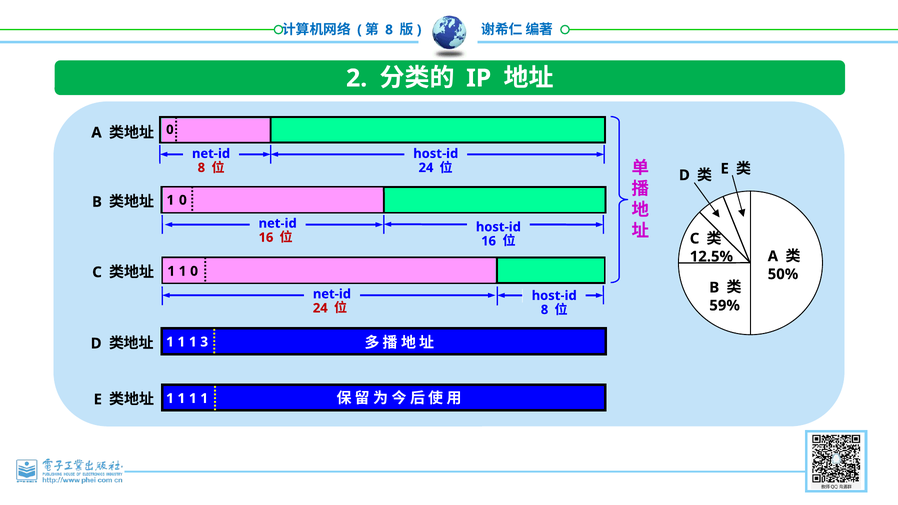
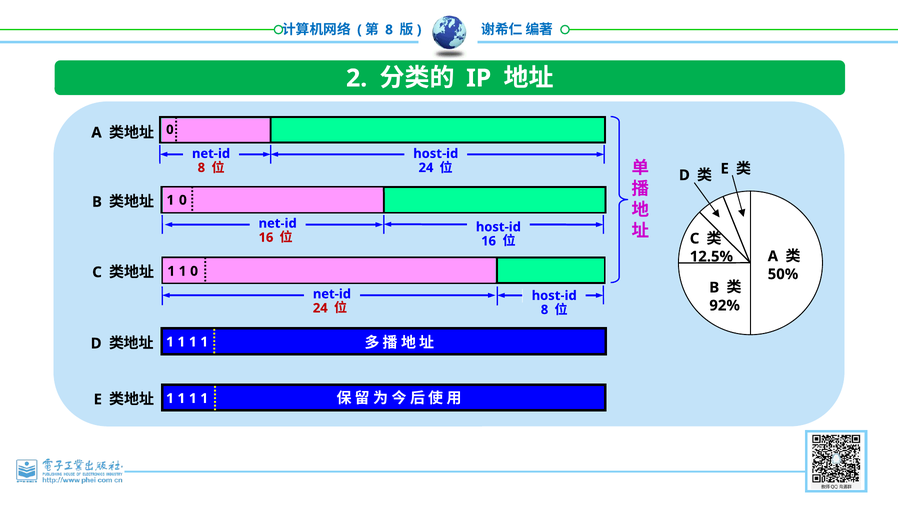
59%: 59% -> 92% (725, 306)
3: 3 -> 1 (204, 342)
